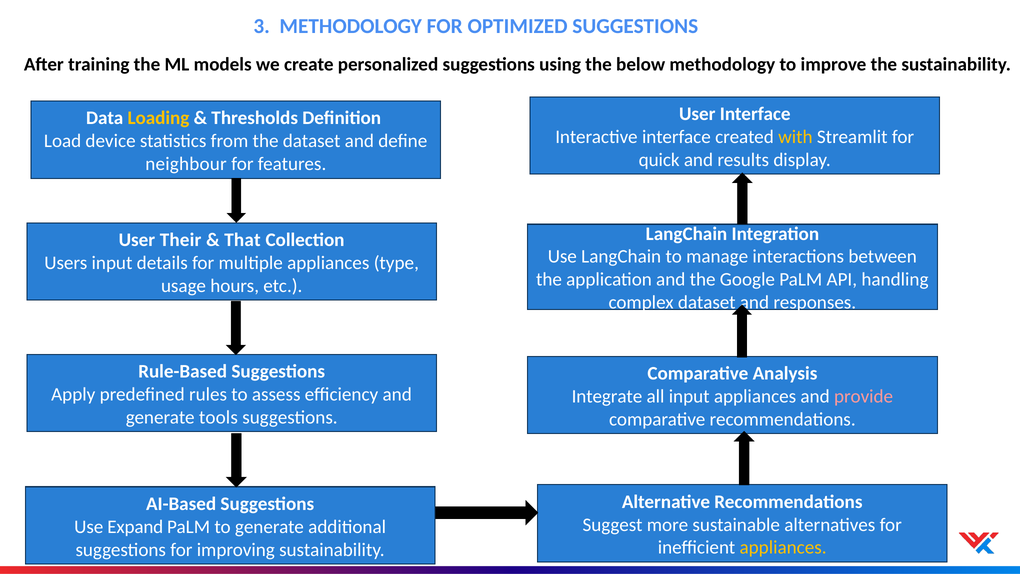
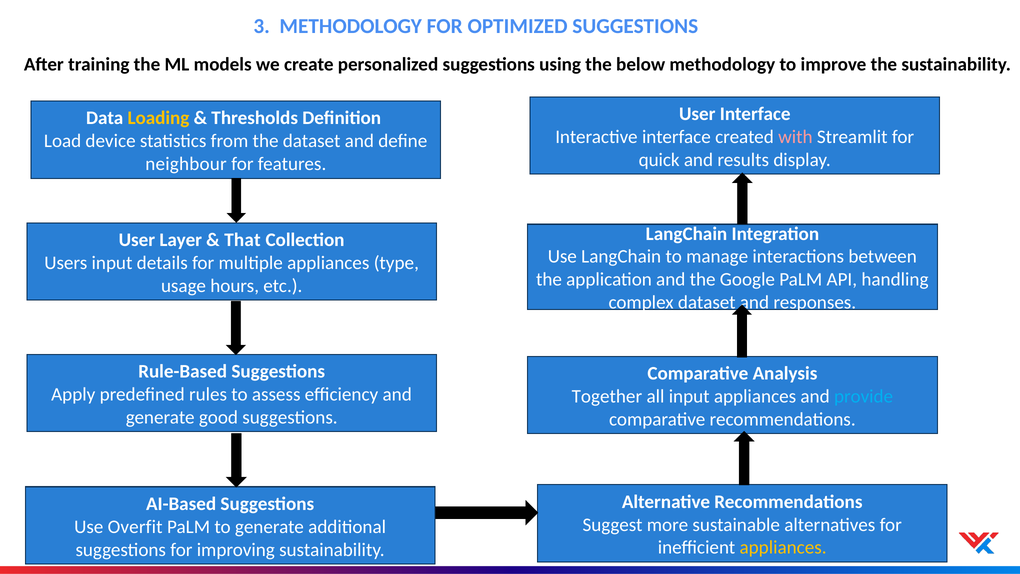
with colour: yellow -> pink (795, 137)
Their: Their -> Layer (181, 240)
Integrate: Integrate -> Together (607, 396)
provide colour: pink -> light blue (864, 396)
tools: tools -> good (218, 417)
Expand: Expand -> Overfit (135, 527)
